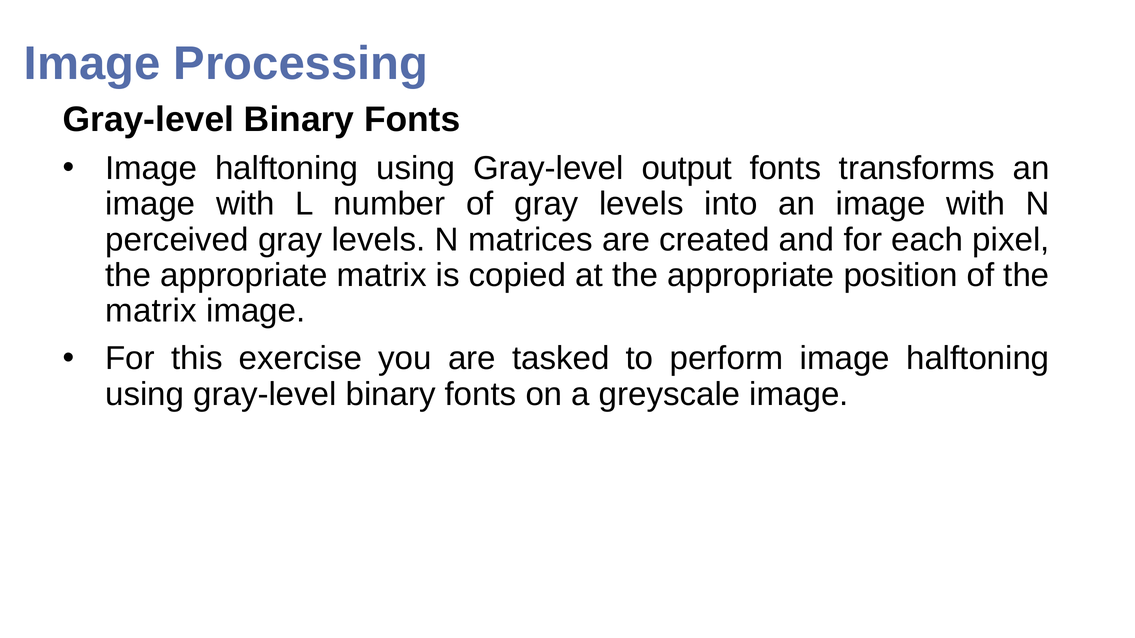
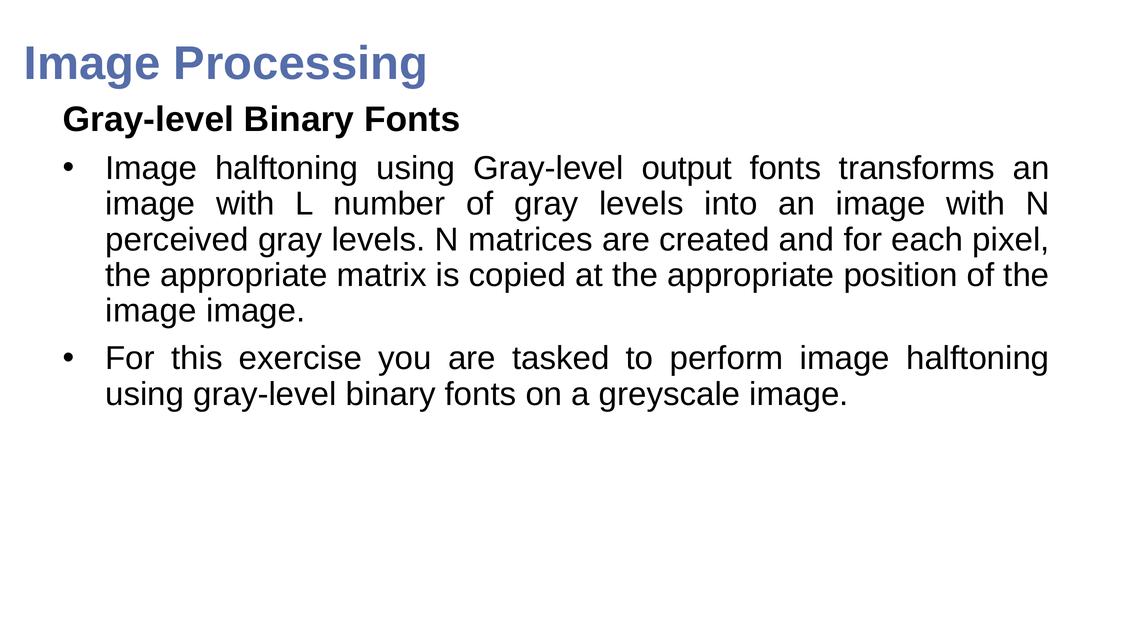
matrix: matrix -> image (151, 311)
